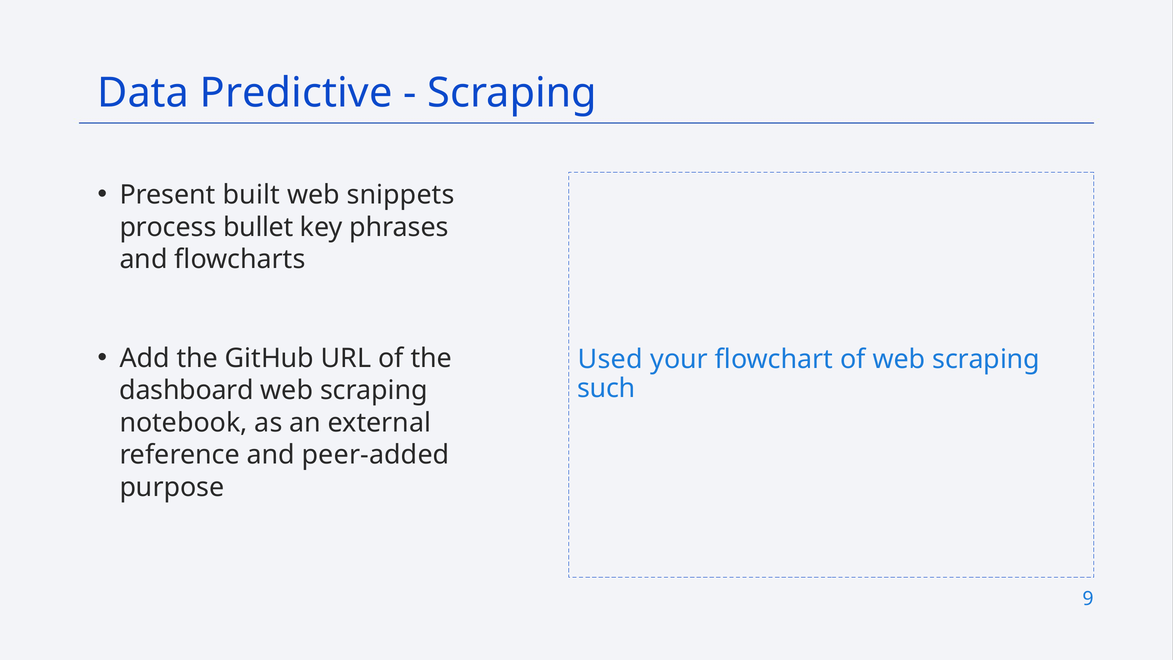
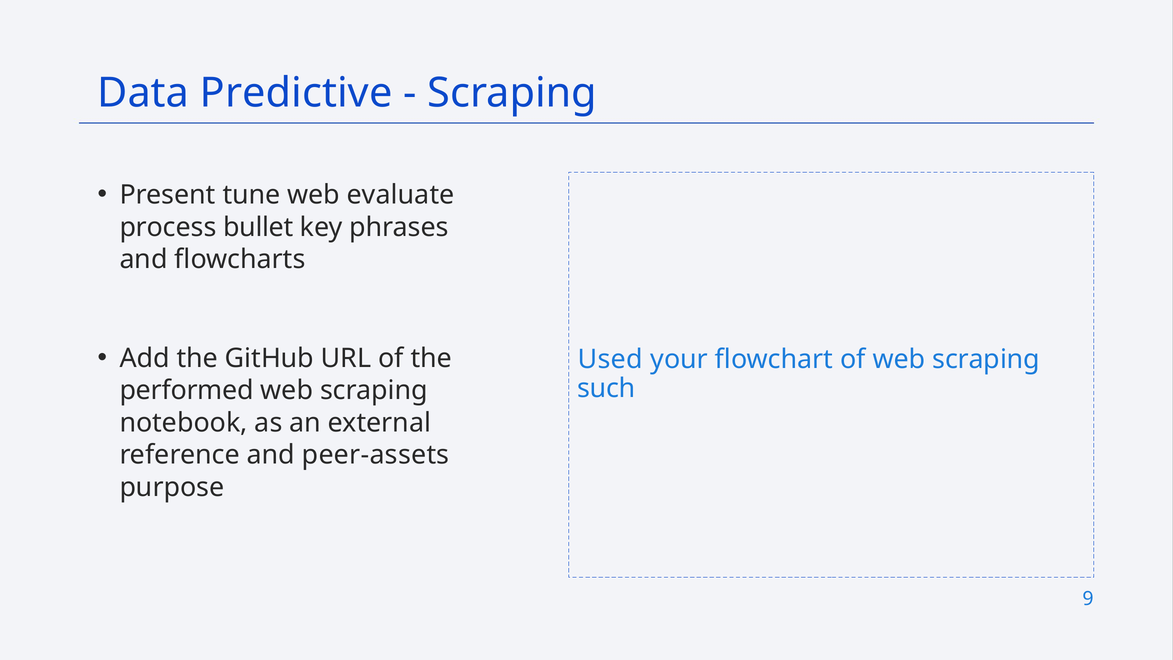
built: built -> tune (251, 195)
snippets: snippets -> evaluate (401, 195)
dashboard: dashboard -> performed (187, 390)
peer-added: peer-added -> peer-assets (376, 455)
